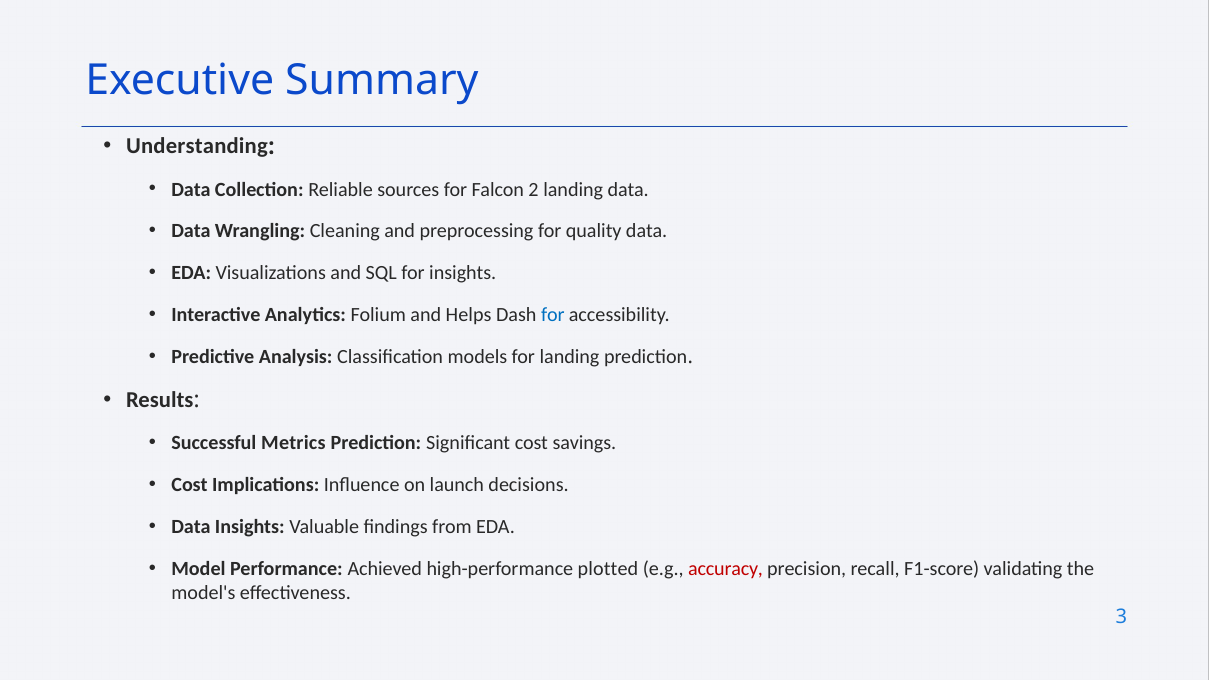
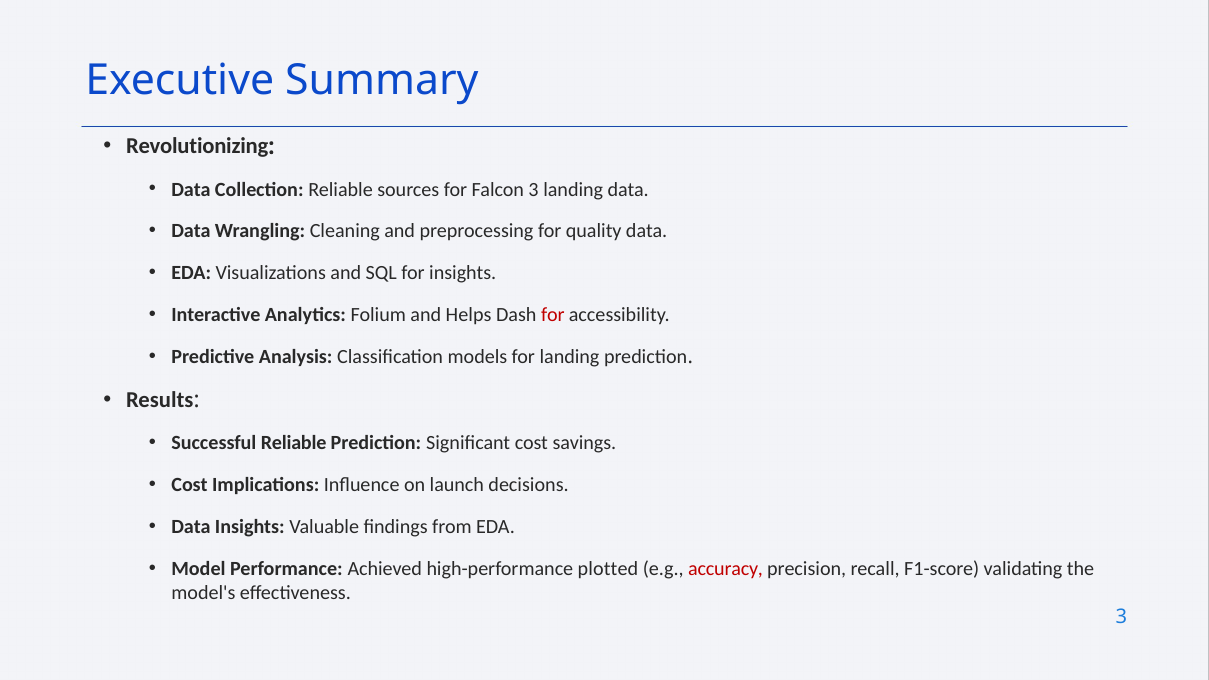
Understanding: Understanding -> Revolutionizing (197, 146)
Falcon 2: 2 -> 3 (534, 190)
for colour: blue -> red (553, 315)
Successful Metrics: Metrics -> Reliable (294, 443)
